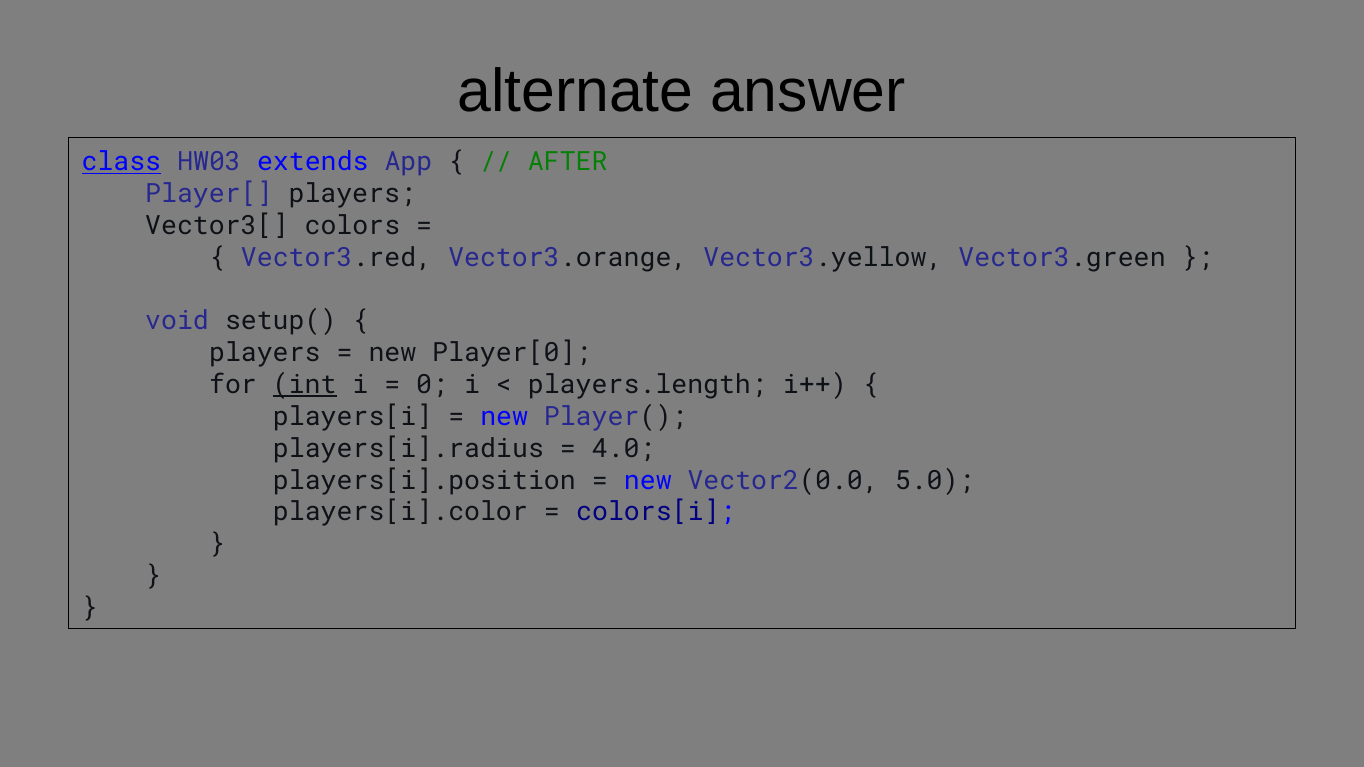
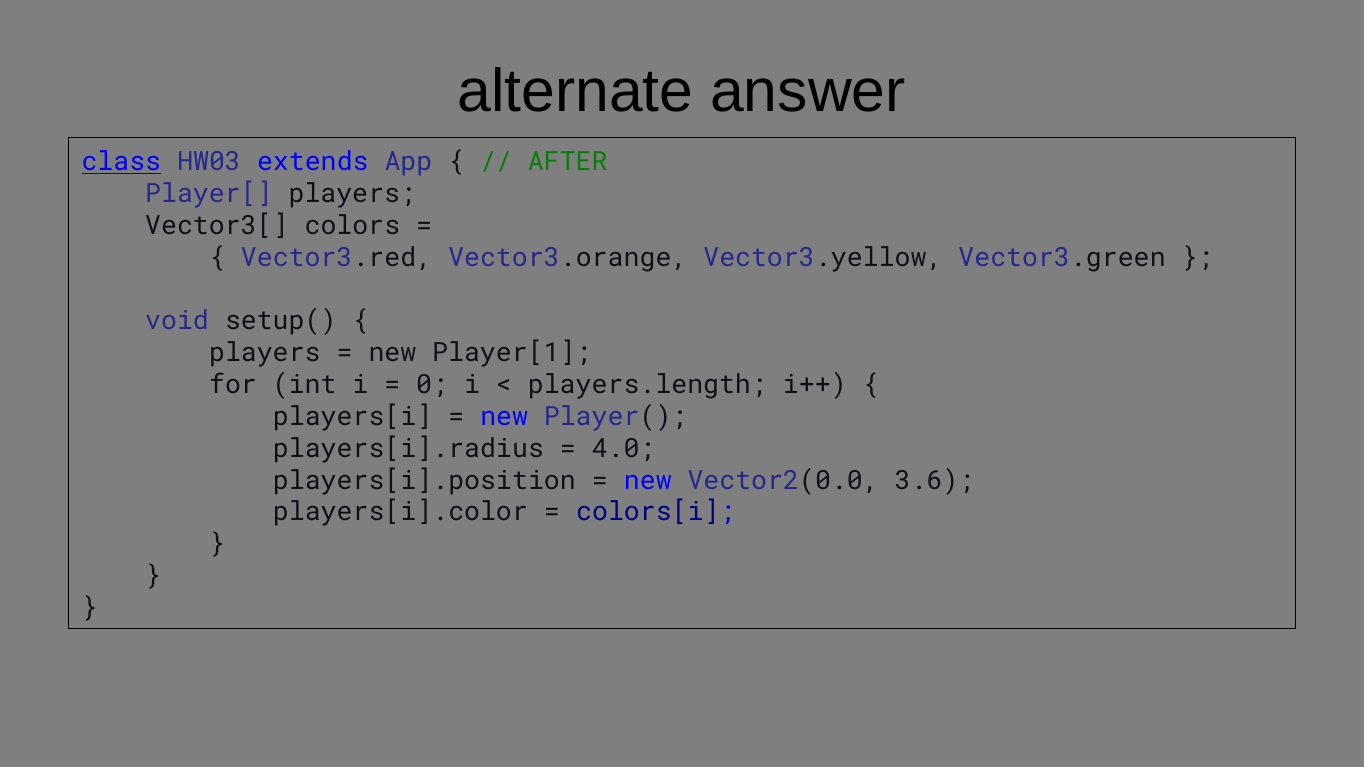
Player[0: Player[0 -> Player[1 (512, 353)
int underline: present -> none (305, 385)
5.0: 5.0 -> 3.6 (935, 480)
